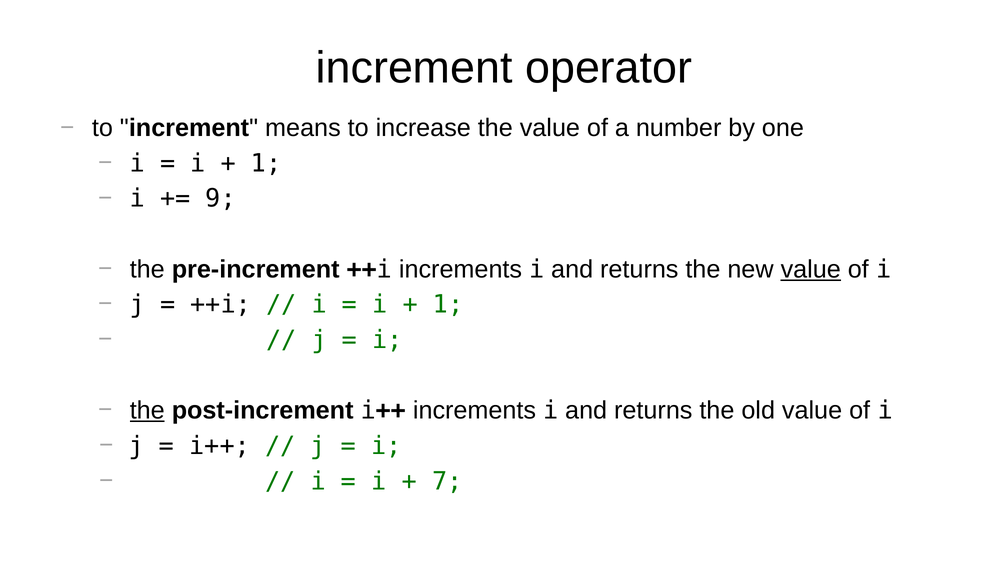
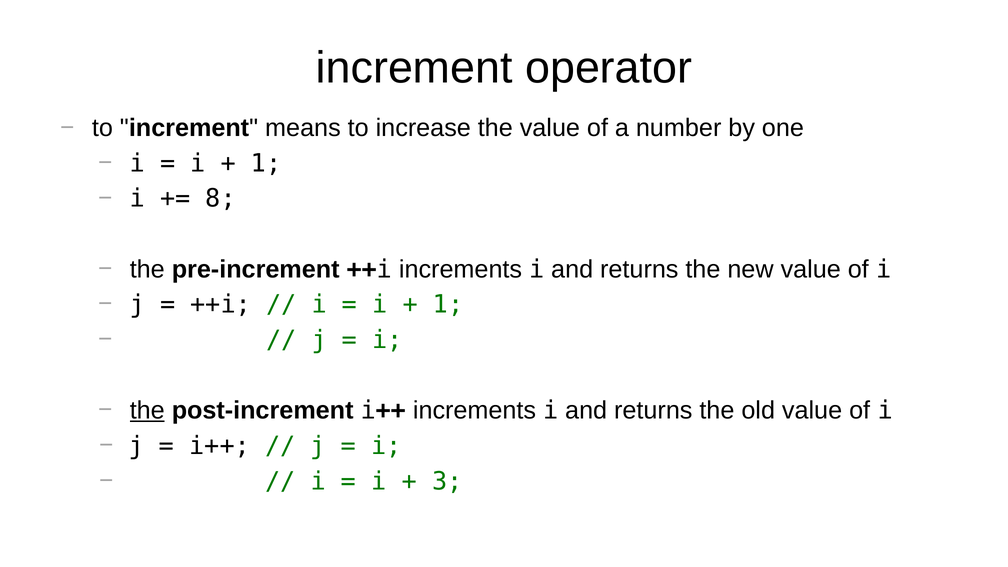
9: 9 -> 8 (221, 199)
value underline: present -> none (811, 269)
7: 7 -> 3 (447, 482)
